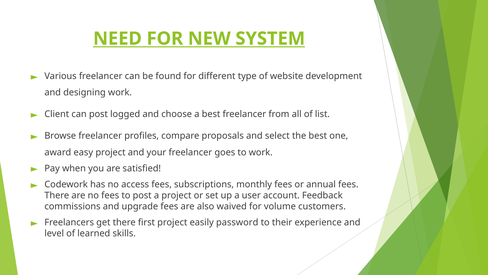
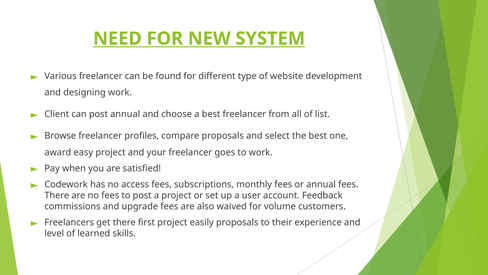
post logged: logged -> annual (125, 114)
easily password: password -> proposals (237, 222)
